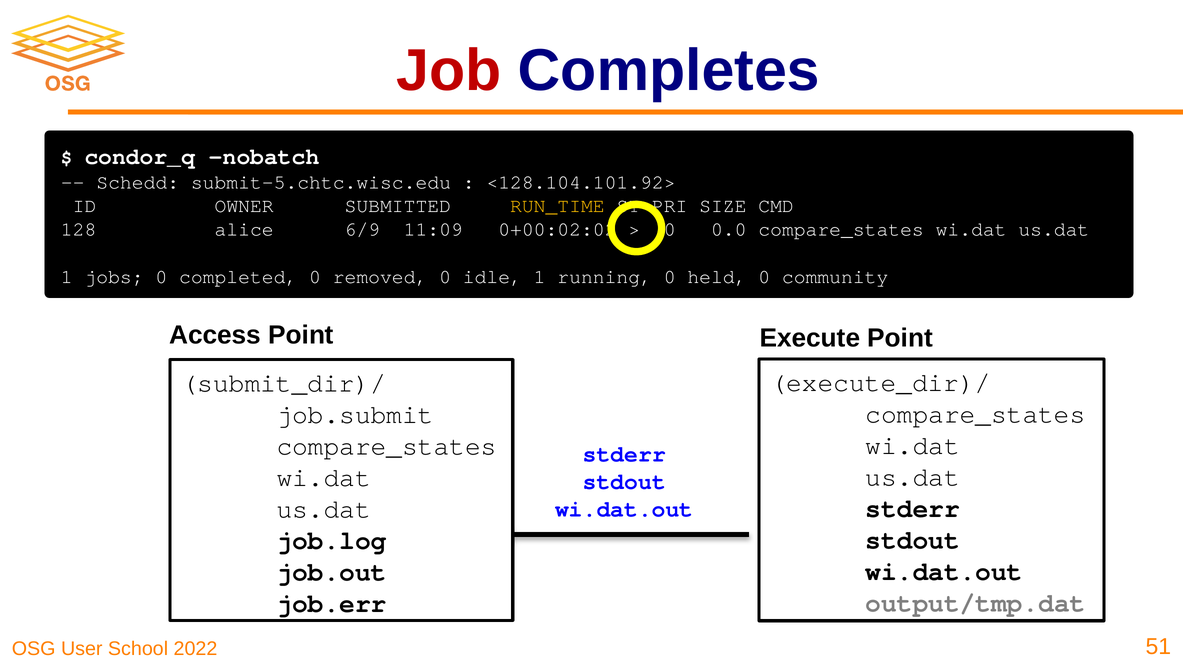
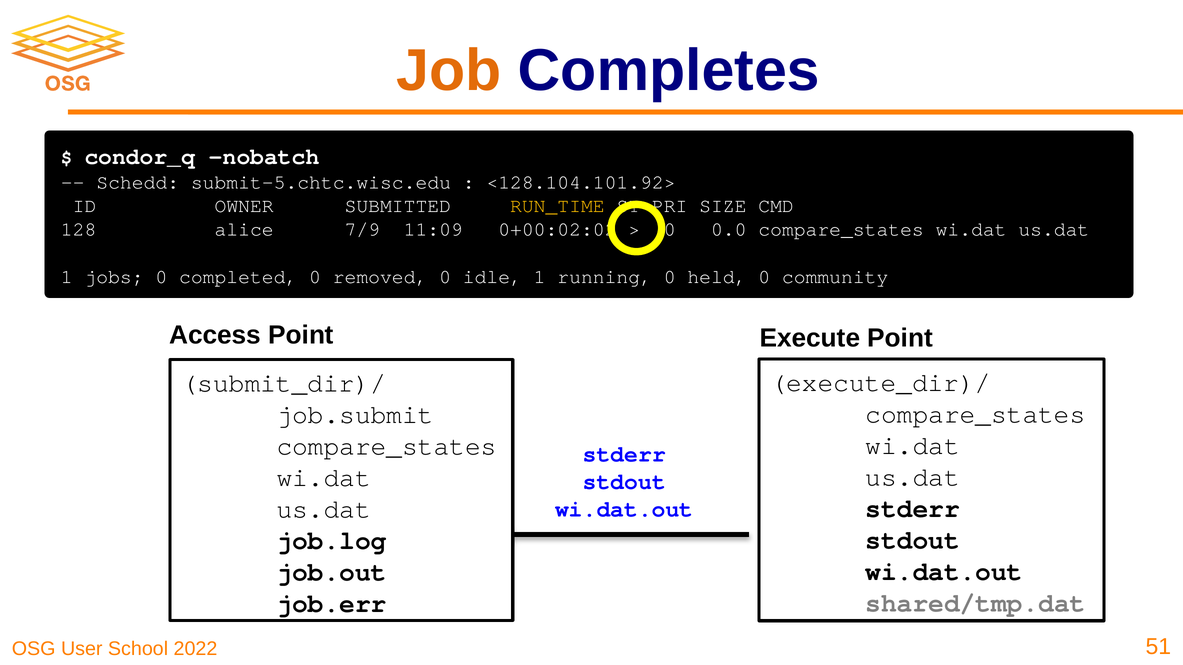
Job colour: red -> orange (449, 71)
6/9: 6/9 -> 7/9 (362, 229)
output/tmp.dat: output/tmp.dat -> shared/tmp.dat (975, 603)
